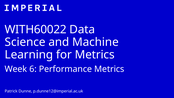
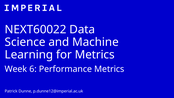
WITH60022: WITH60022 -> NEXT60022 (36, 29)
